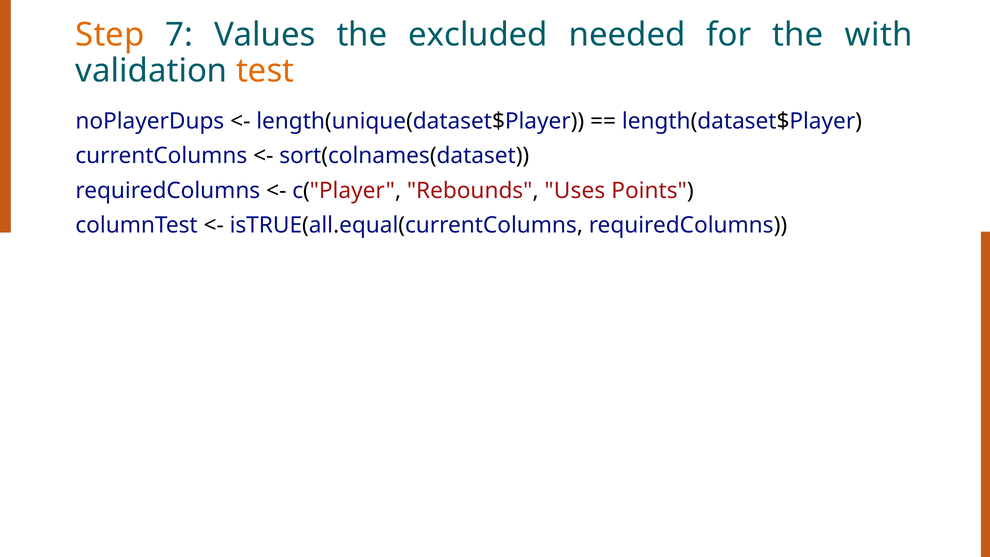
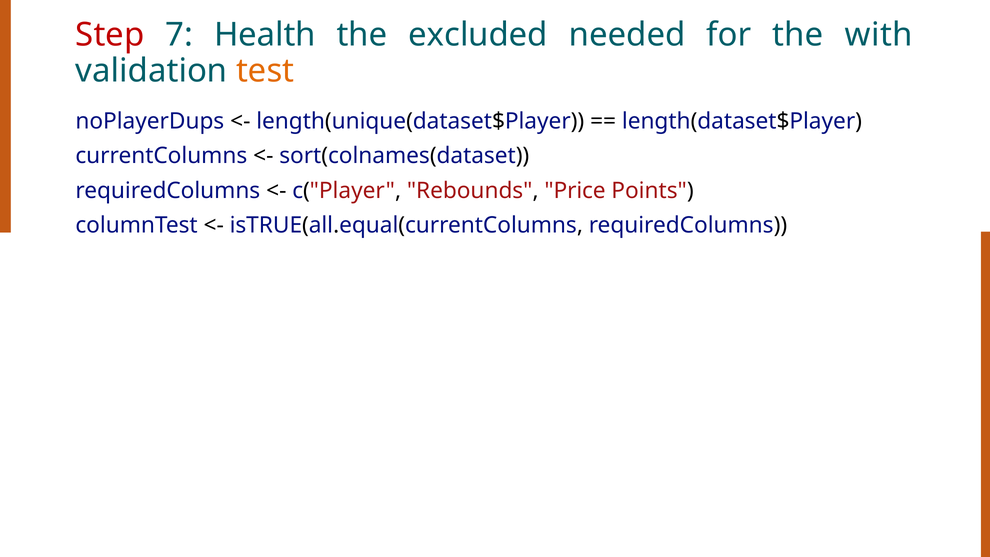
Step colour: orange -> red (110, 35)
Values: Values -> Health (265, 35)
Uses: Uses -> Price (575, 191)
